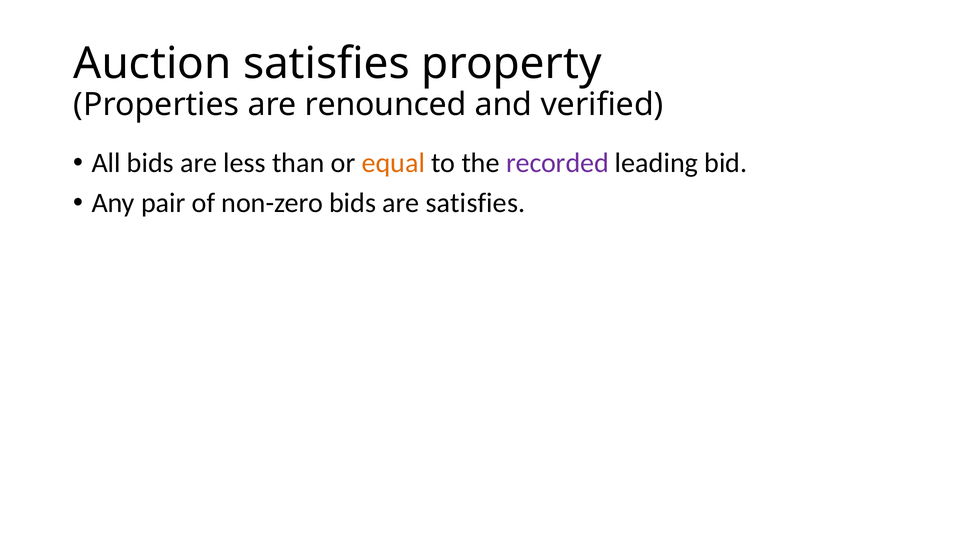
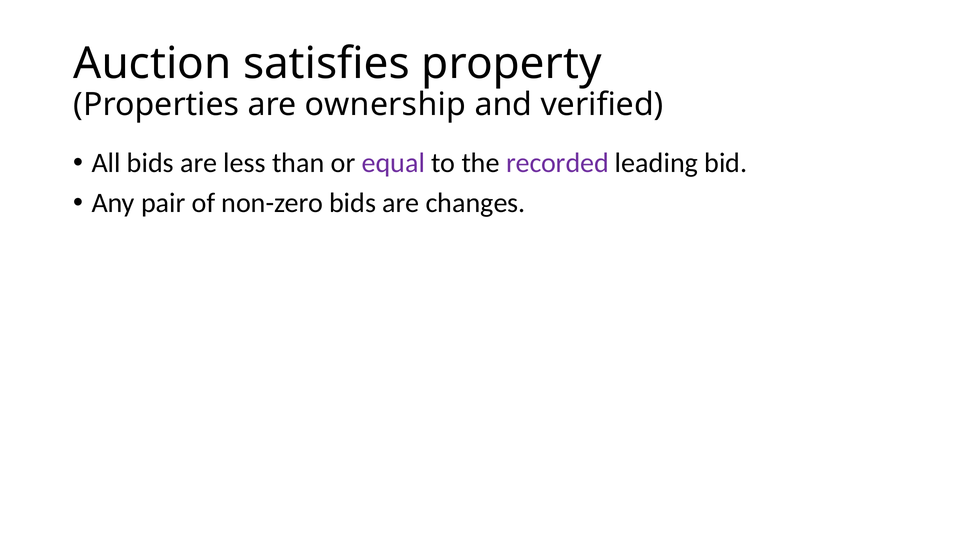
renounced: renounced -> ownership (385, 105)
equal colour: orange -> purple (393, 163)
are satisfies: satisfies -> changes (476, 203)
